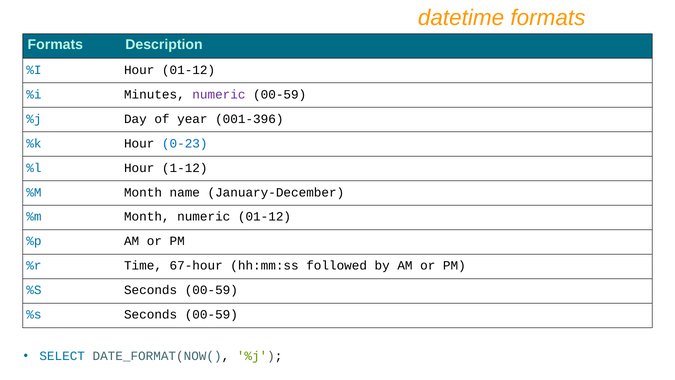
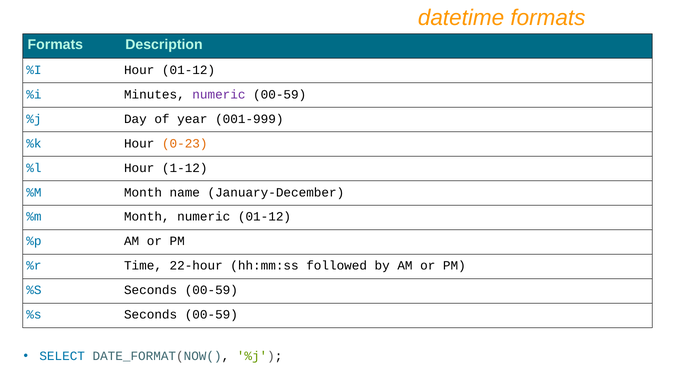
001-396: 001-396 -> 001-999 (249, 119)
0-23 colour: blue -> orange (185, 143)
67-hour: 67-hour -> 22-hour (196, 266)
